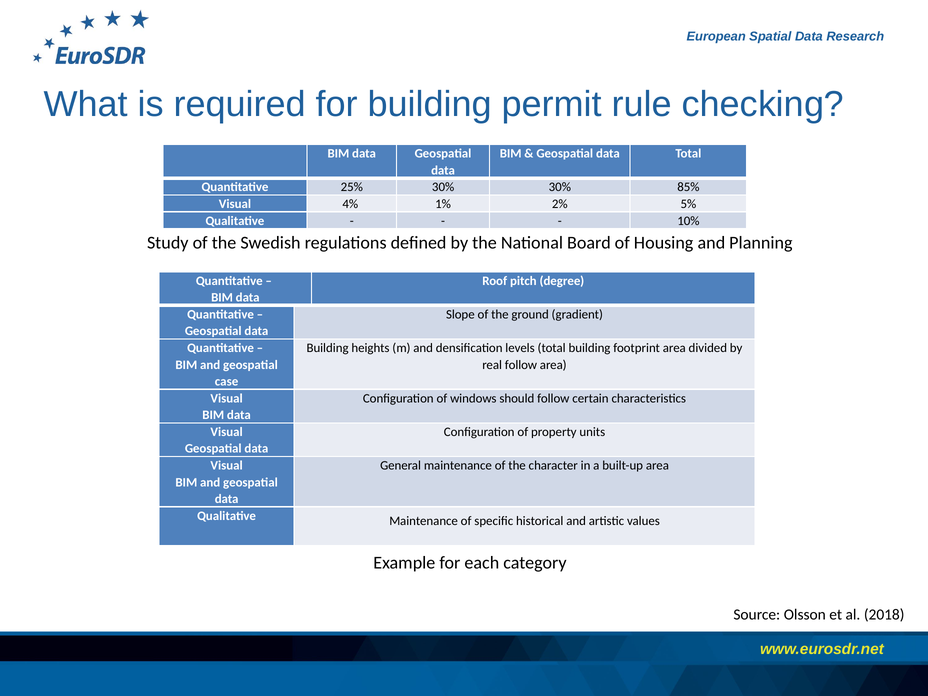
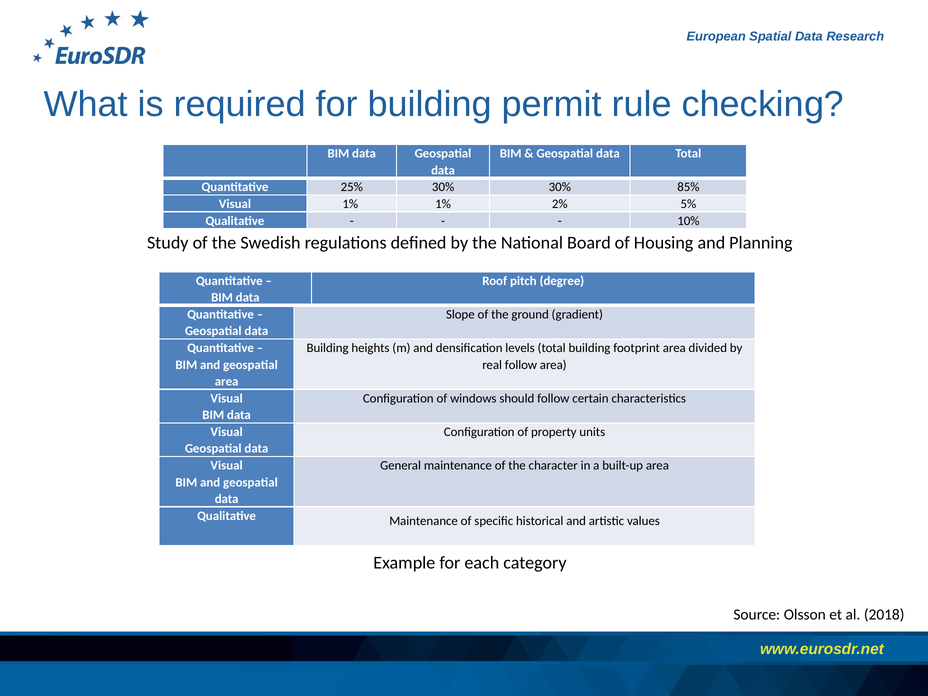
Visual 4%: 4% -> 1% (350, 204)
case: case -> area (227, 382)
